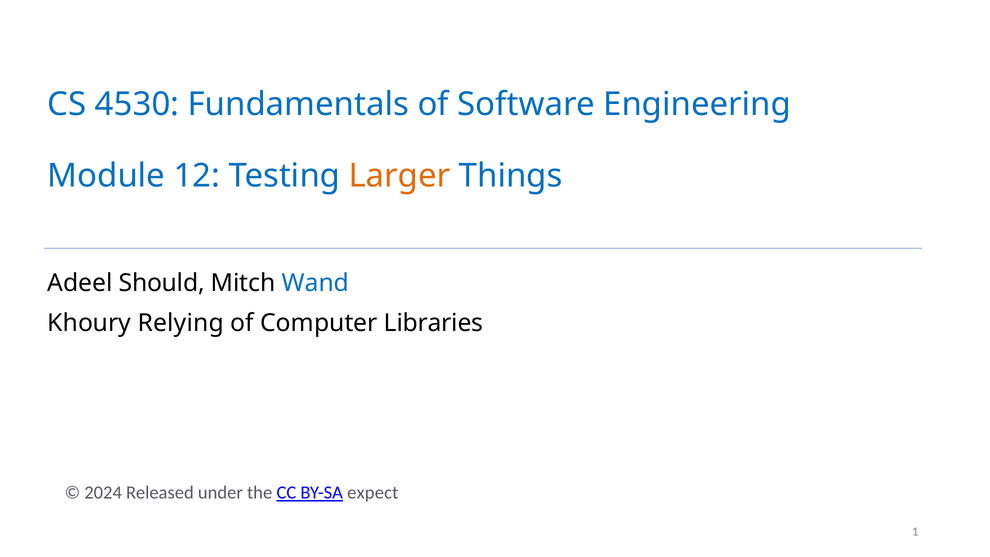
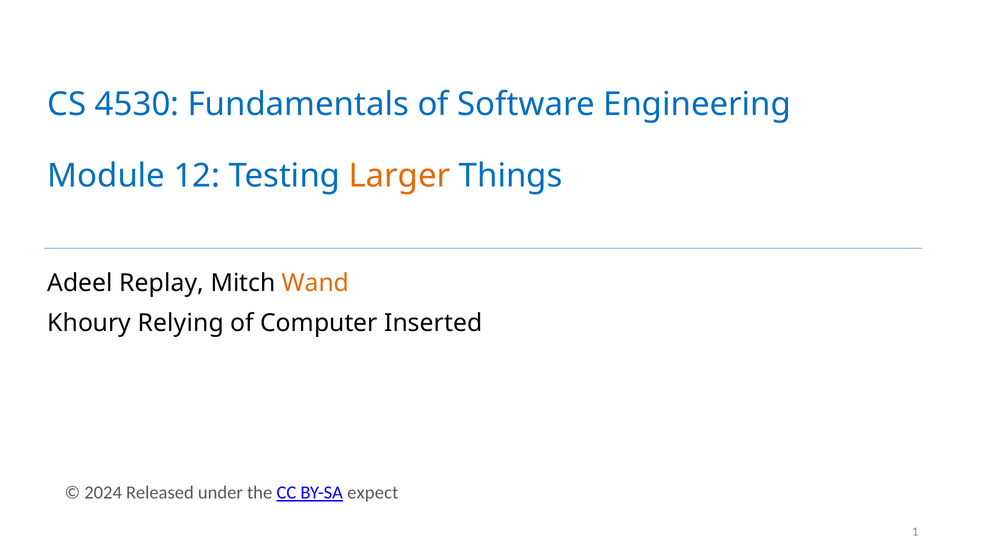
Should: Should -> Replay (162, 283)
Wand colour: blue -> orange (315, 283)
Libraries: Libraries -> Inserted (433, 323)
